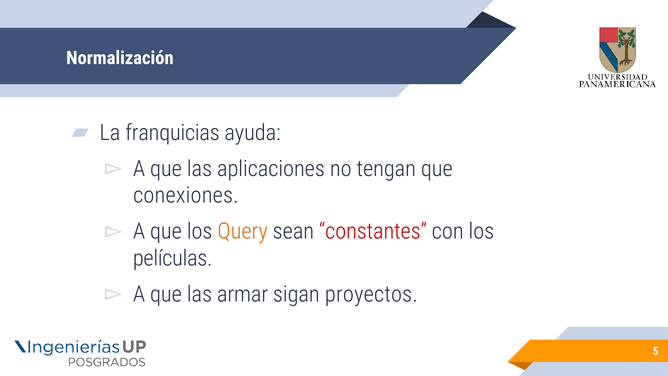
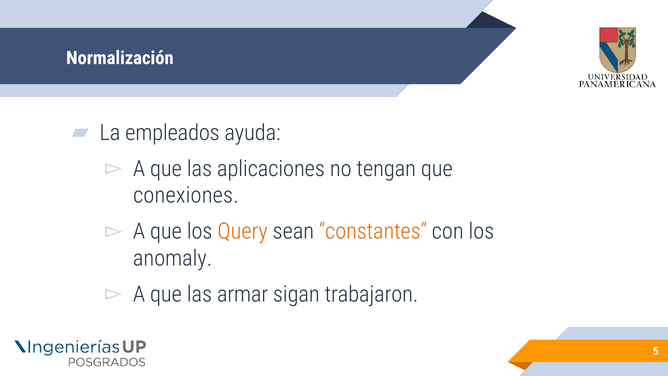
franquicias: franquicias -> empleados (173, 133)
constantes colour: red -> orange (373, 231)
películas: películas -> anomaly (173, 258)
proyectos: proyectos -> trabajaron (371, 294)
